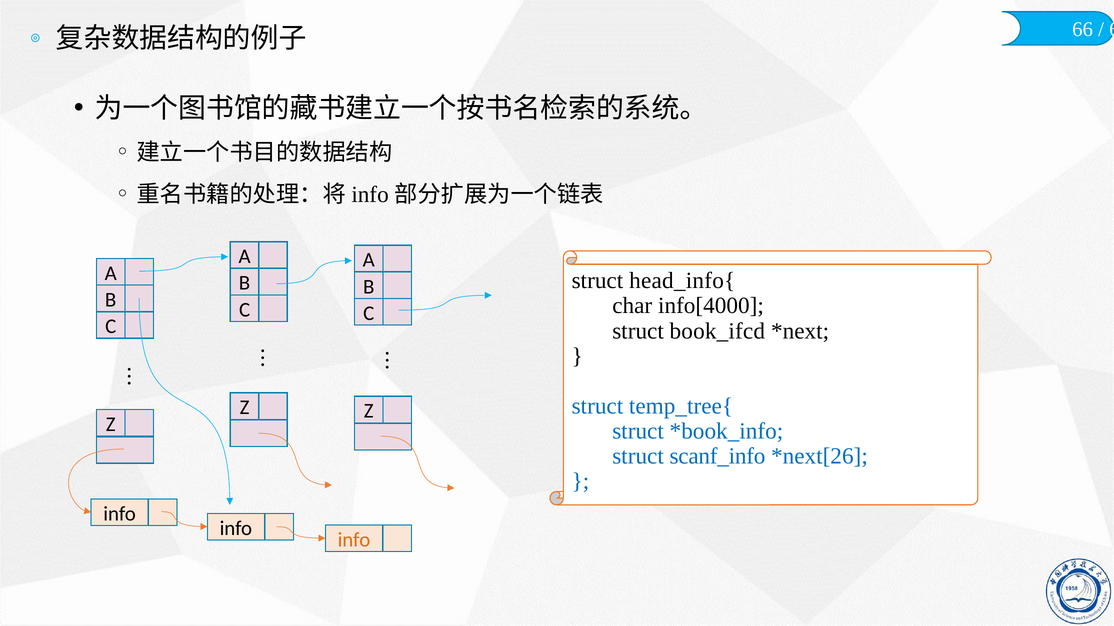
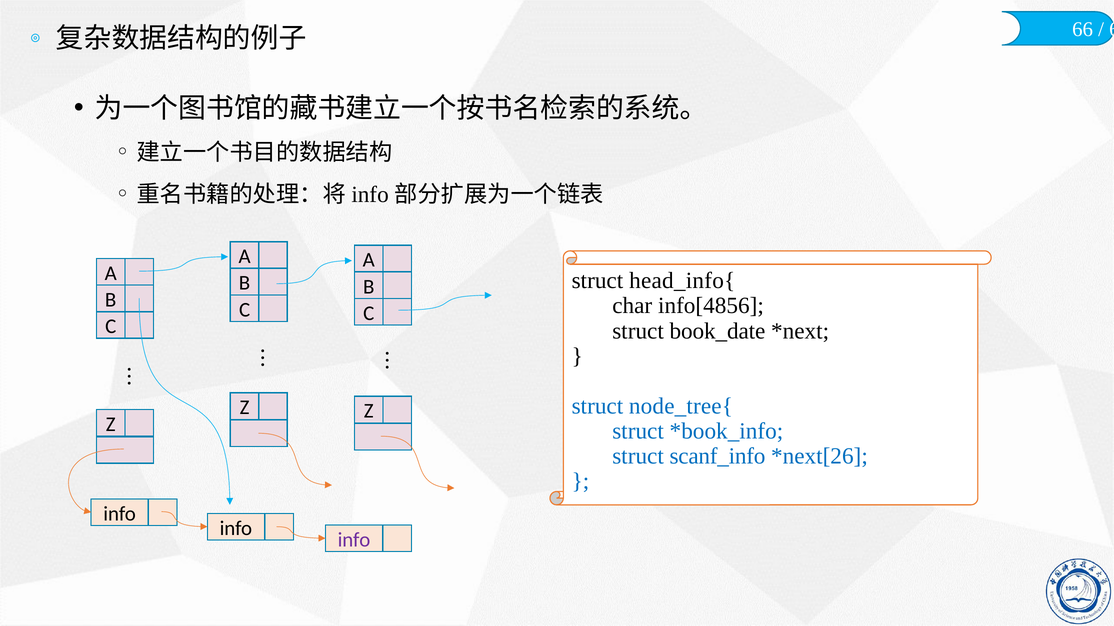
info[4000: info[4000 -> info[4856 (711, 306)
book_ifcd: book_ifcd -> book_date (717, 331)
temp_tree{: temp_tree{ -> node_tree{ (681, 406)
info colour: orange -> purple (354, 540)
